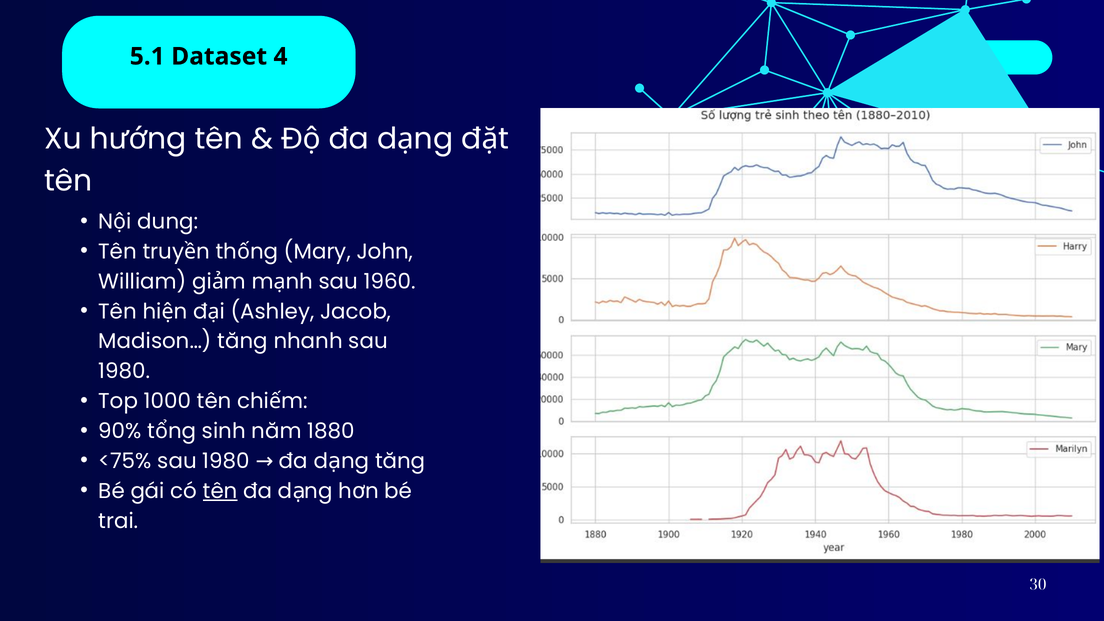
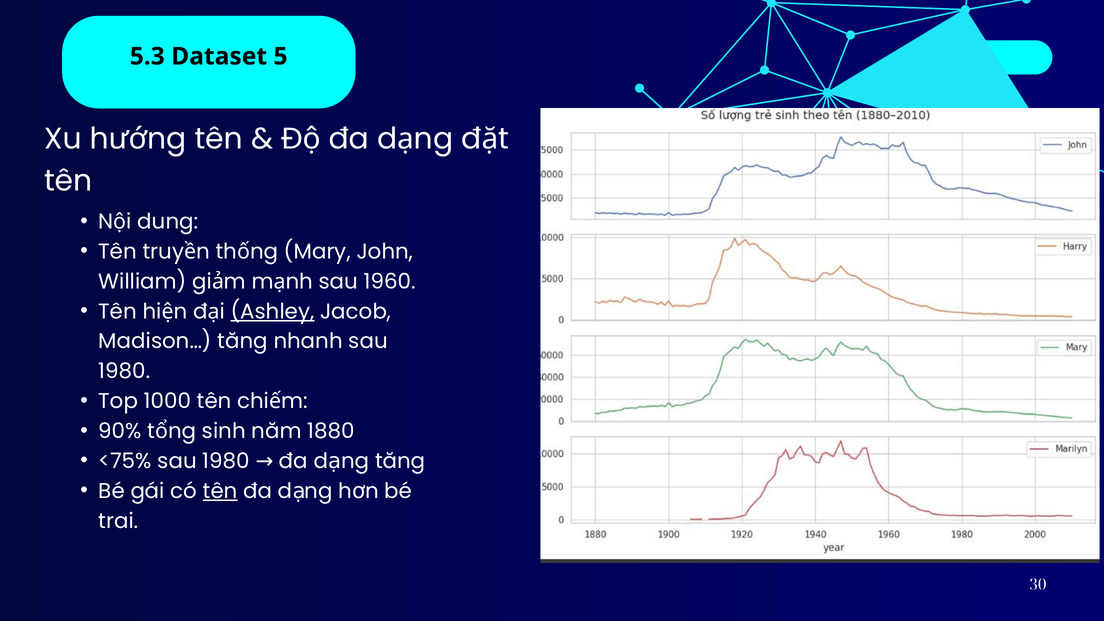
5.1: 5.1 -> 5.3 (147, 56)
4: 4 -> 5 (281, 56)
Ashley underline: none -> present (272, 311)
